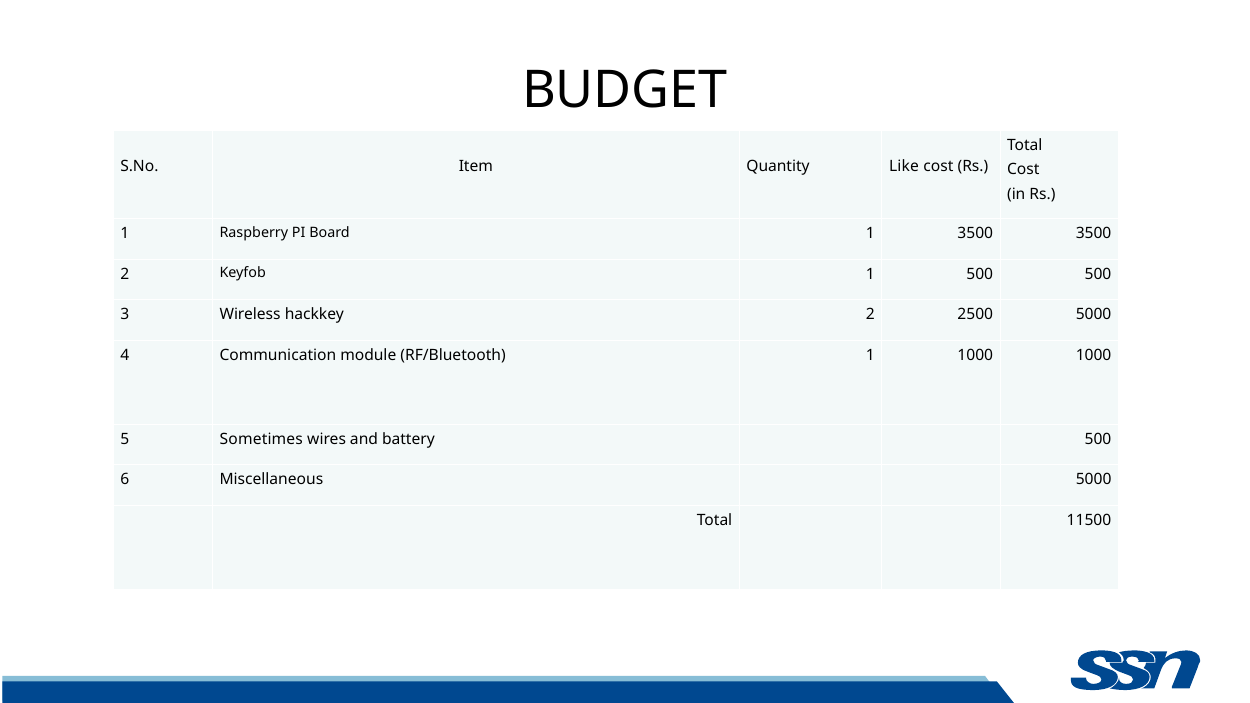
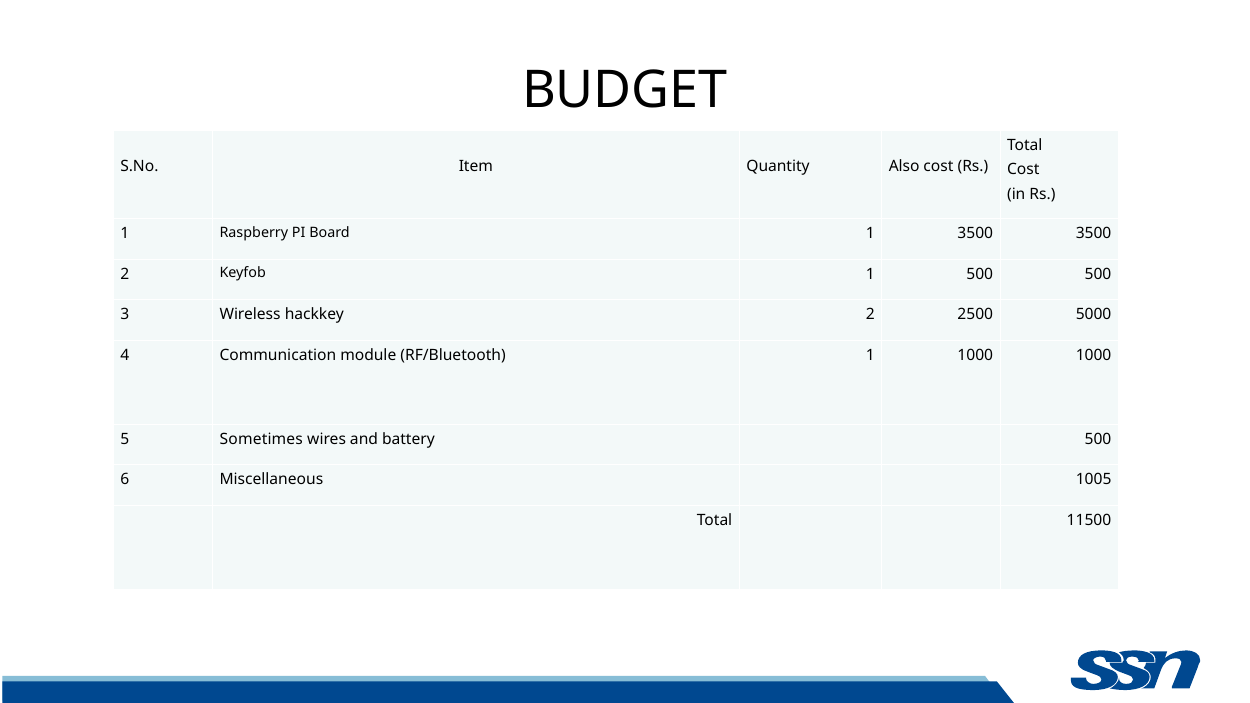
Like: Like -> Also (904, 166)
Miscellaneous 5000: 5000 -> 1005 (1094, 480)
